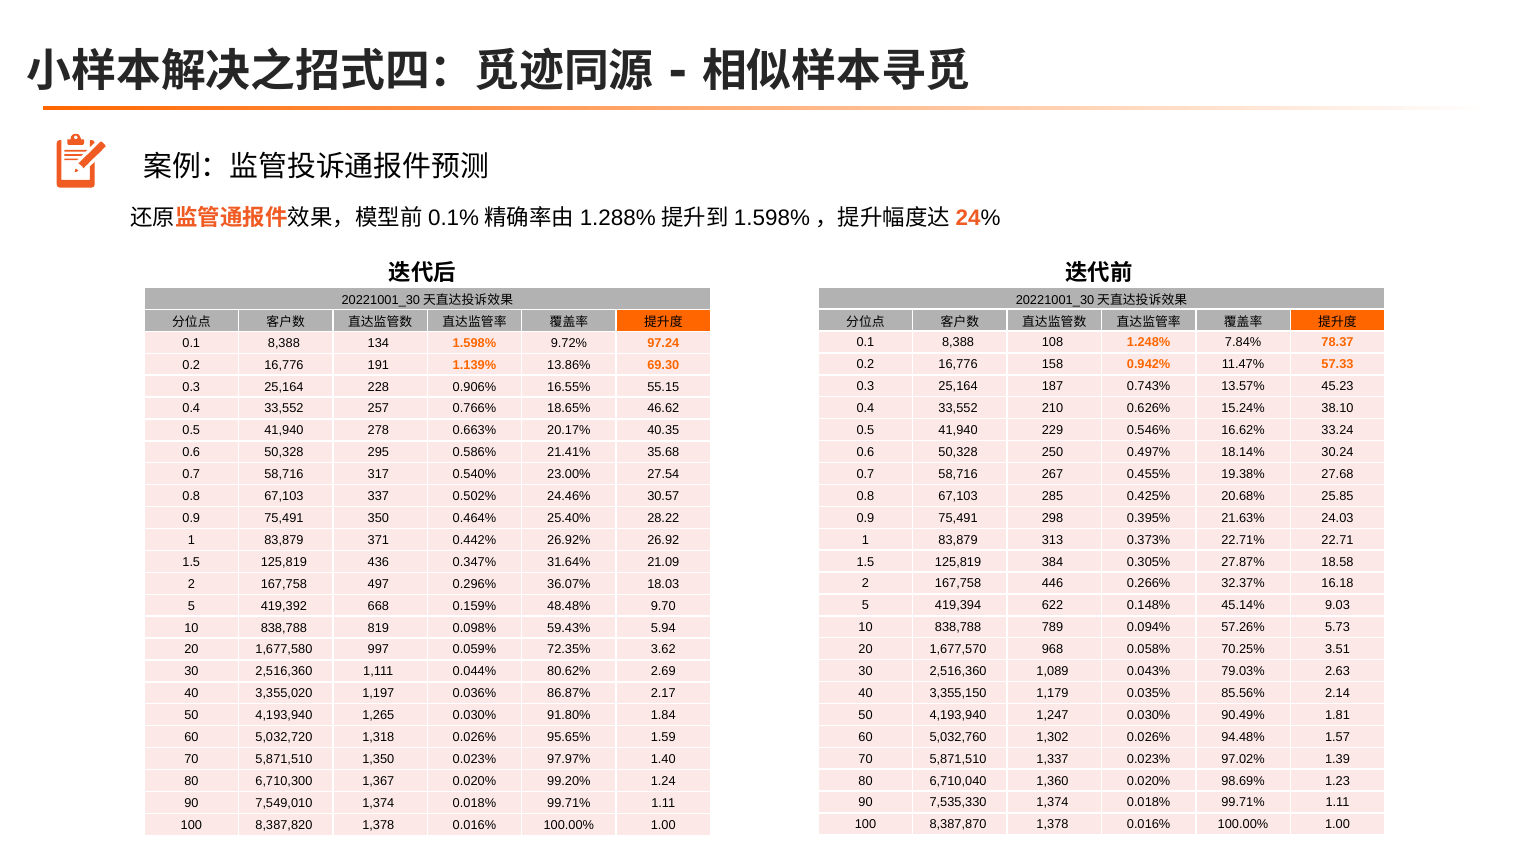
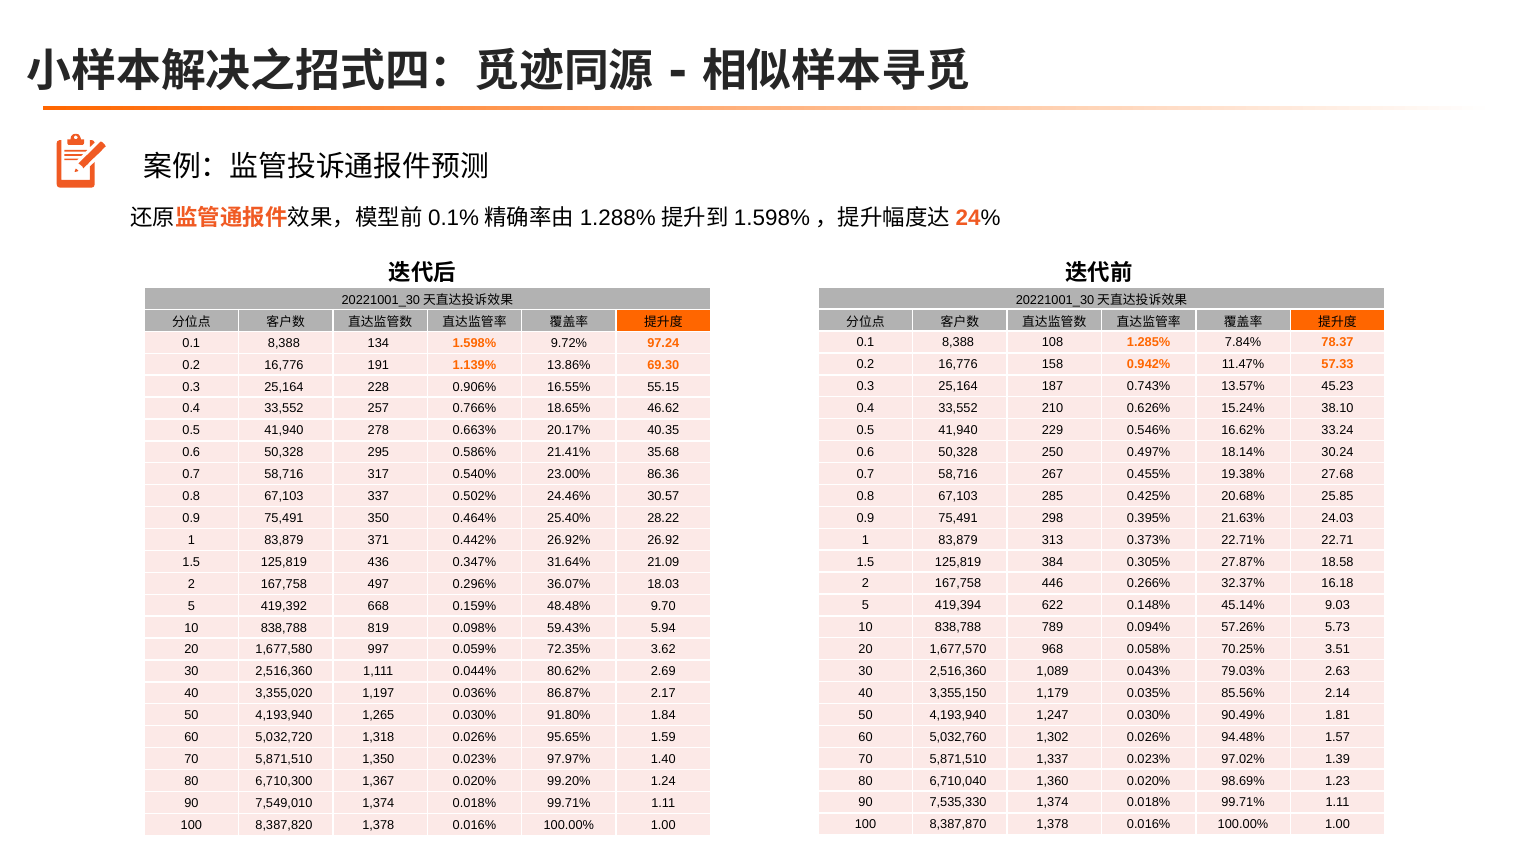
1.248%: 1.248% -> 1.285% (1149, 343)
27.54: 27.54 -> 86.36 (663, 475)
